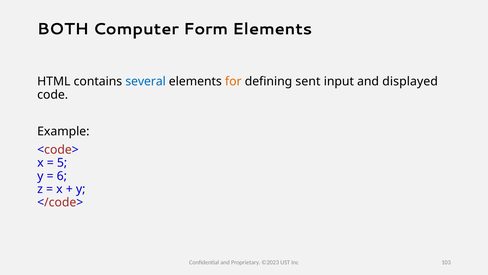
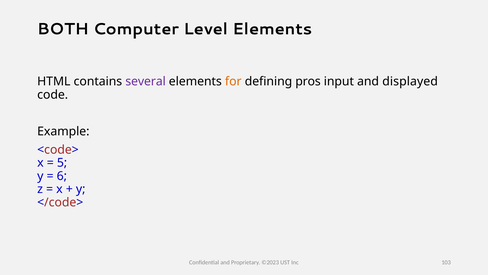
Form: Form -> Level (206, 29)
several colour: blue -> purple (146, 81)
sent: sent -> pros (308, 81)
